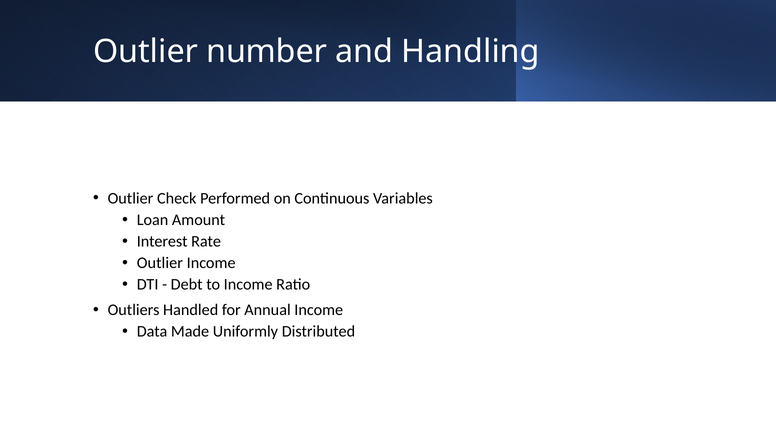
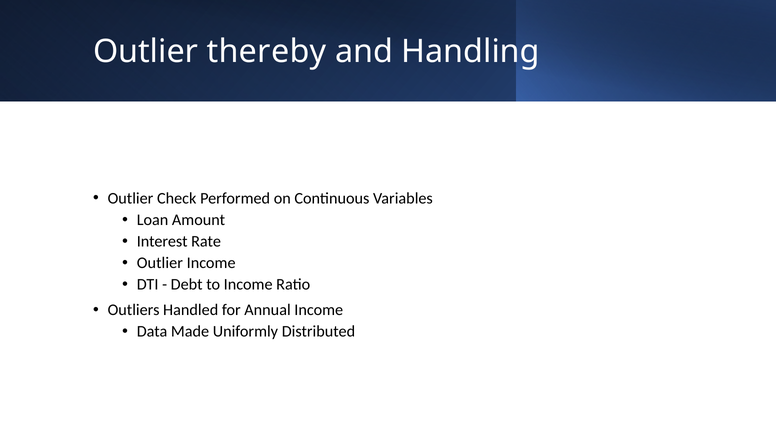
number: number -> thereby (266, 51)
